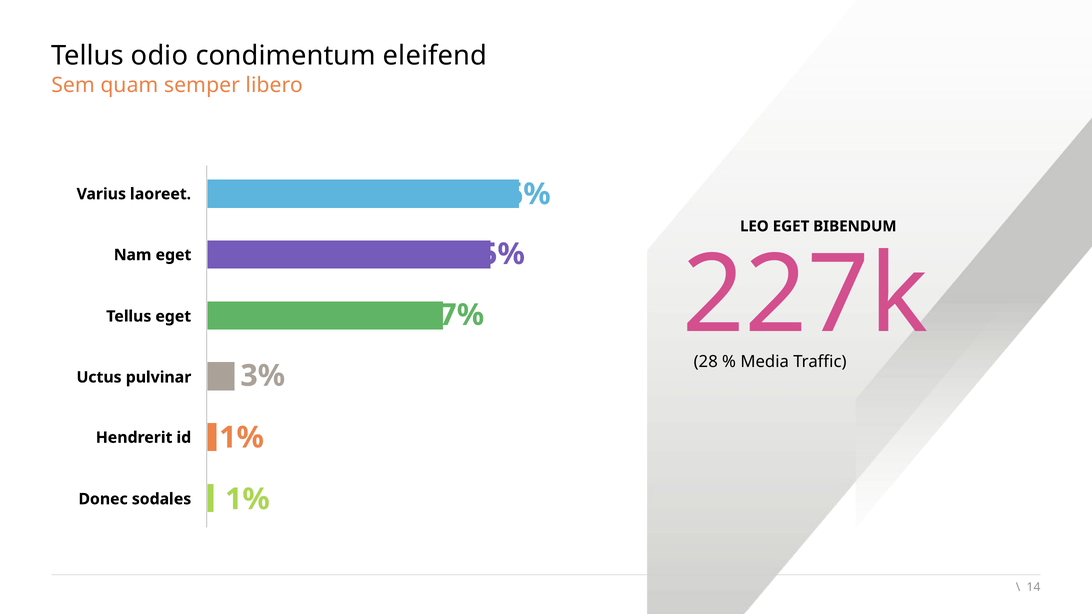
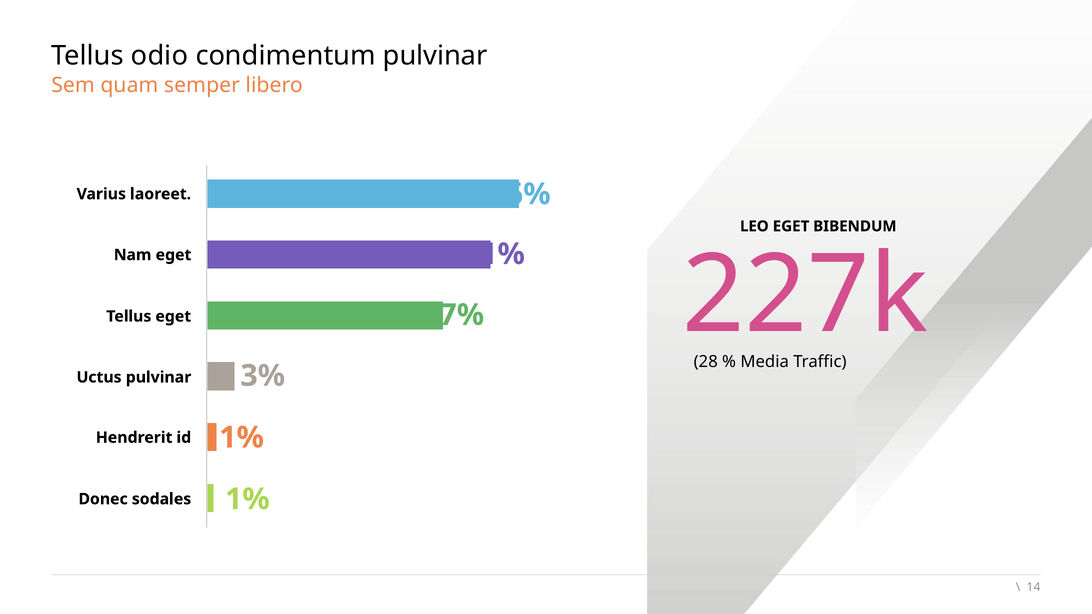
condimentum eleifend: eleifend -> pulvinar (435, 56)
35%: 35% -> 31% (494, 254)
